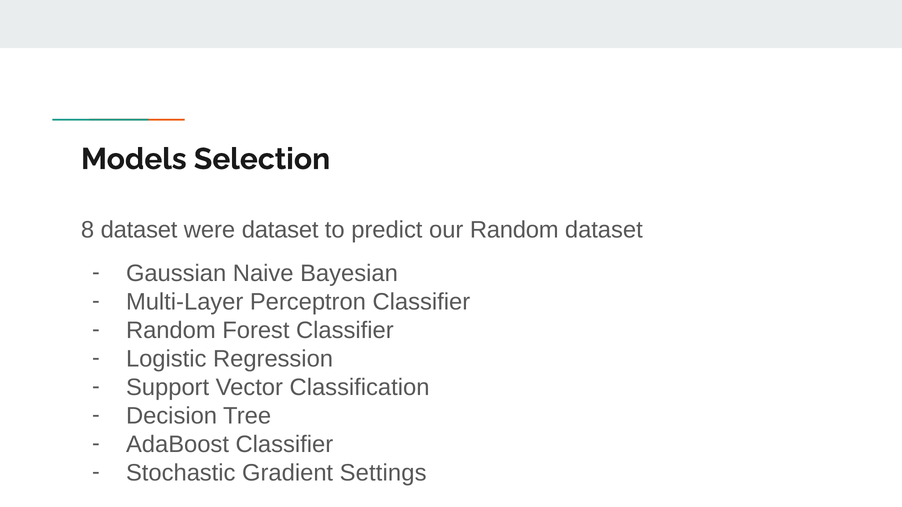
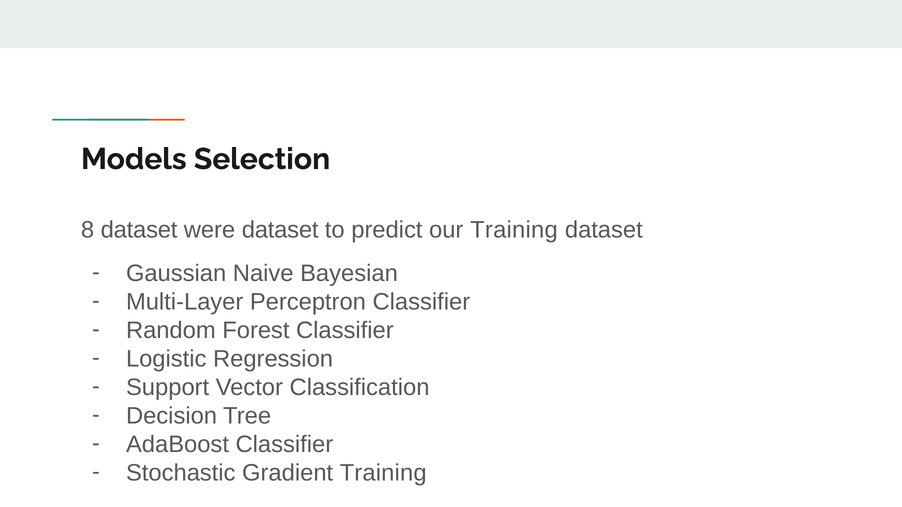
our Random: Random -> Training (514, 230)
Gradient Settings: Settings -> Training (383, 473)
